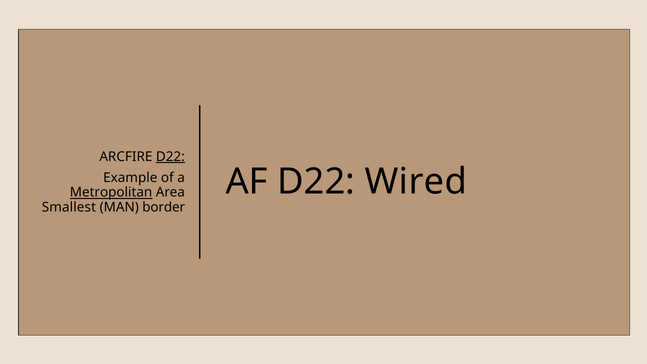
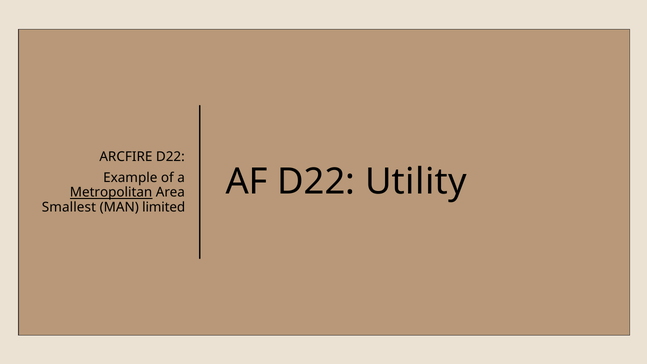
D22 underline: present -> none (170, 157)
Wired: Wired -> Utility (416, 182)
border: border -> limited (164, 207)
